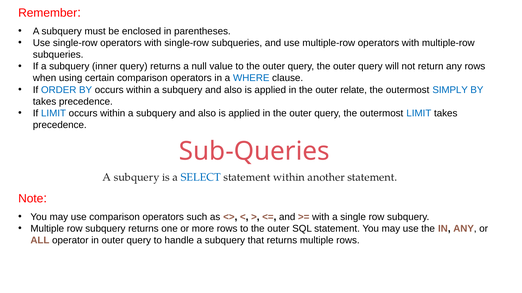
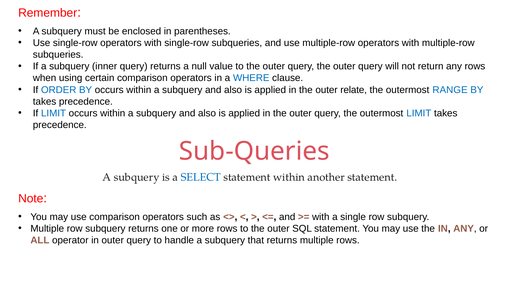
SIMPLY: SIMPLY -> RANGE (450, 90)
